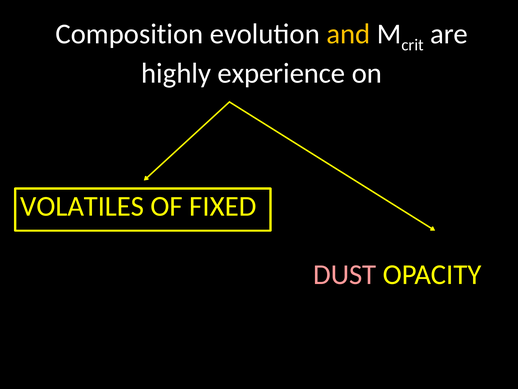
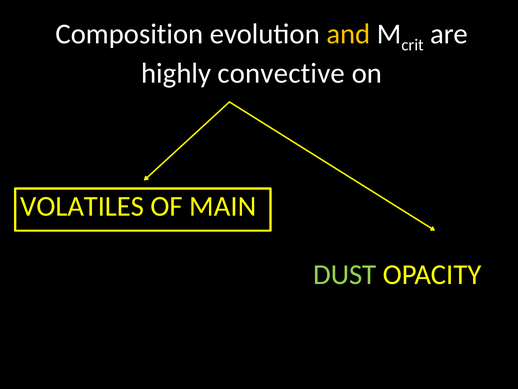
experience: experience -> convective (281, 73)
FIXED: FIXED -> MAIN (223, 206)
DUST colour: pink -> light green (345, 274)
